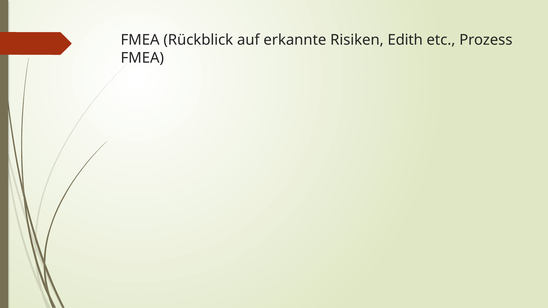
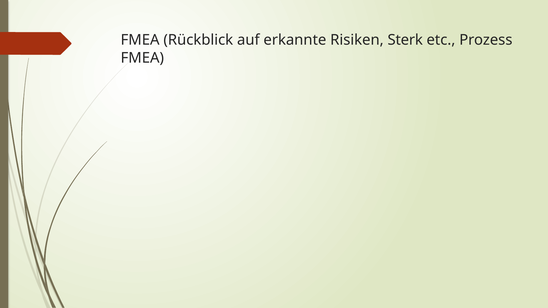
Edith: Edith -> Sterk (405, 40)
